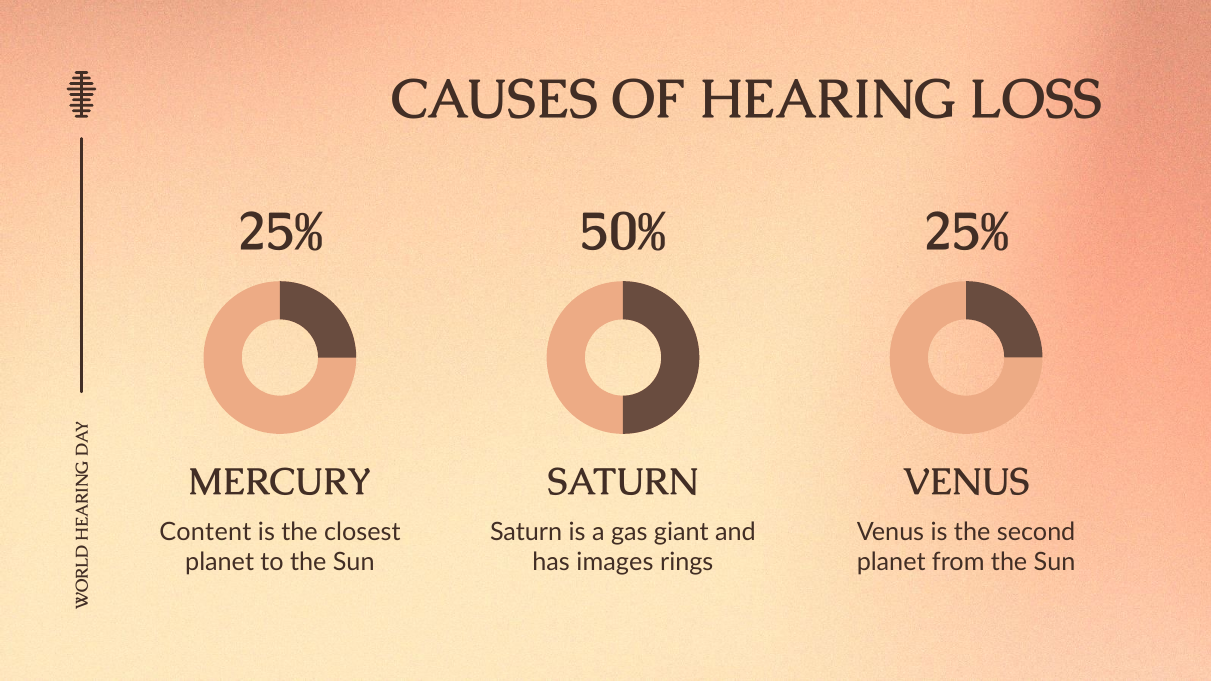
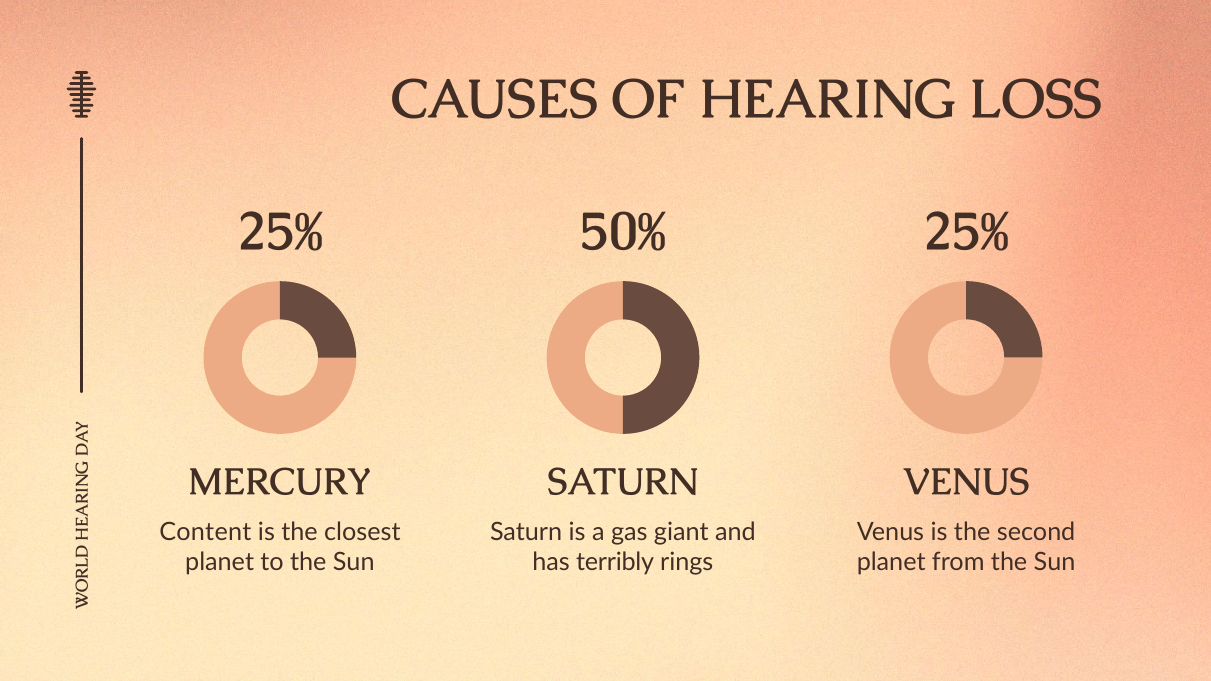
images: images -> terribly (615, 563)
